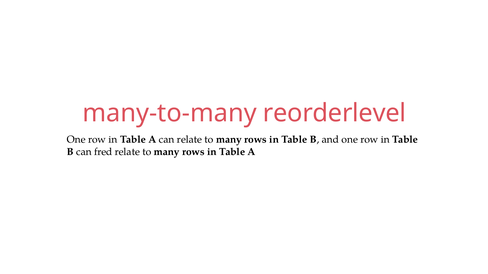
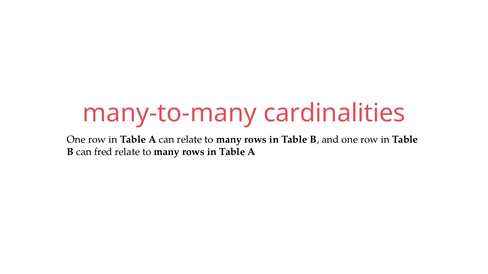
reorderlevel: reorderlevel -> cardinalities (334, 113)
